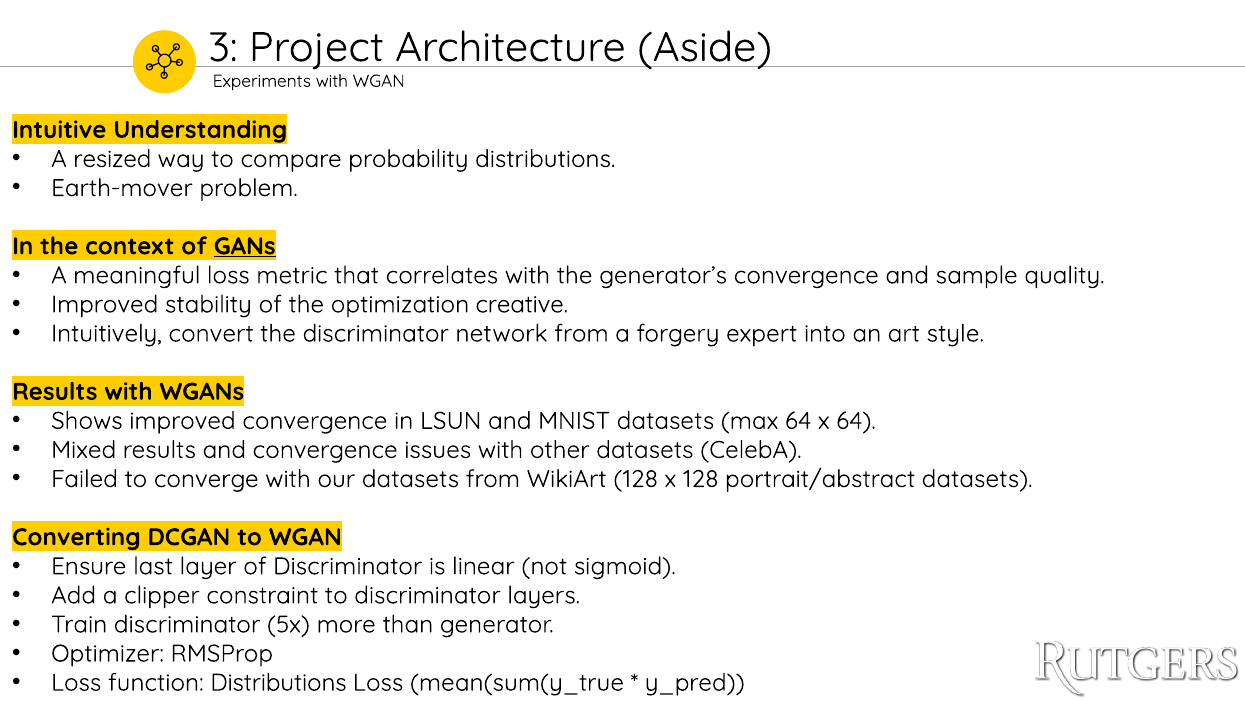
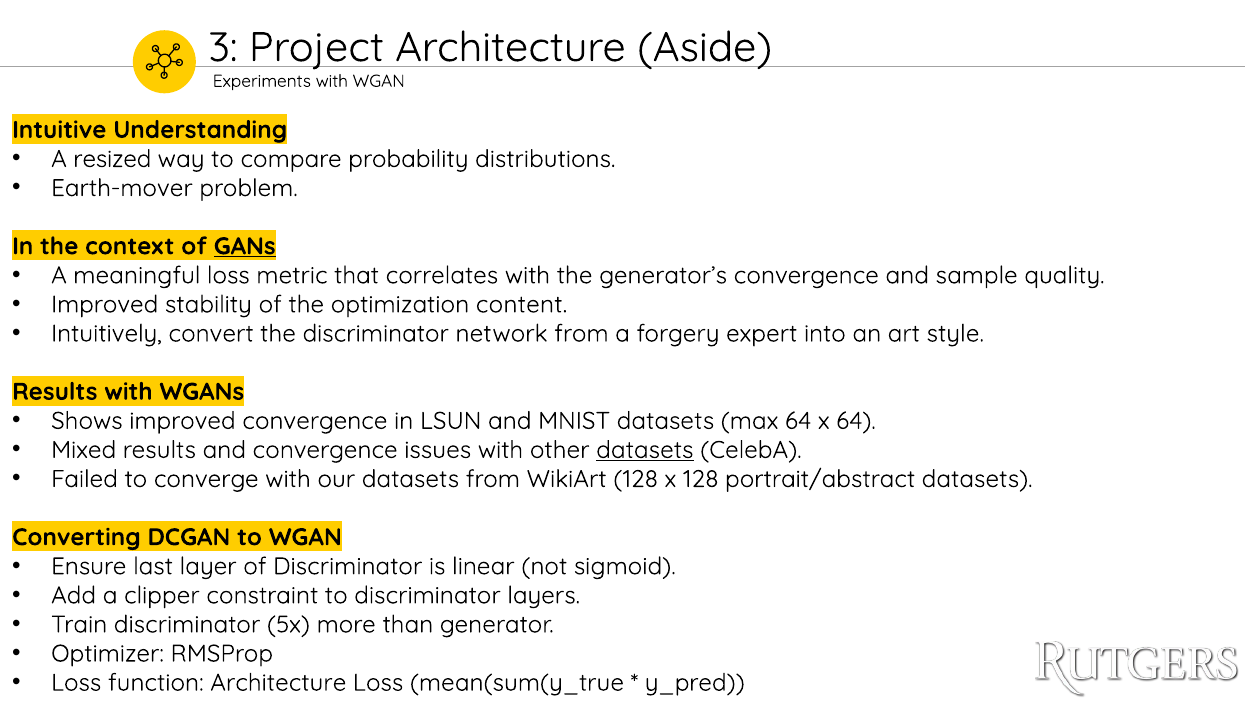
creative: creative -> content (521, 304)
datasets underline: none -> present (645, 450)
function Distributions: Distributions -> Architecture (278, 682)
